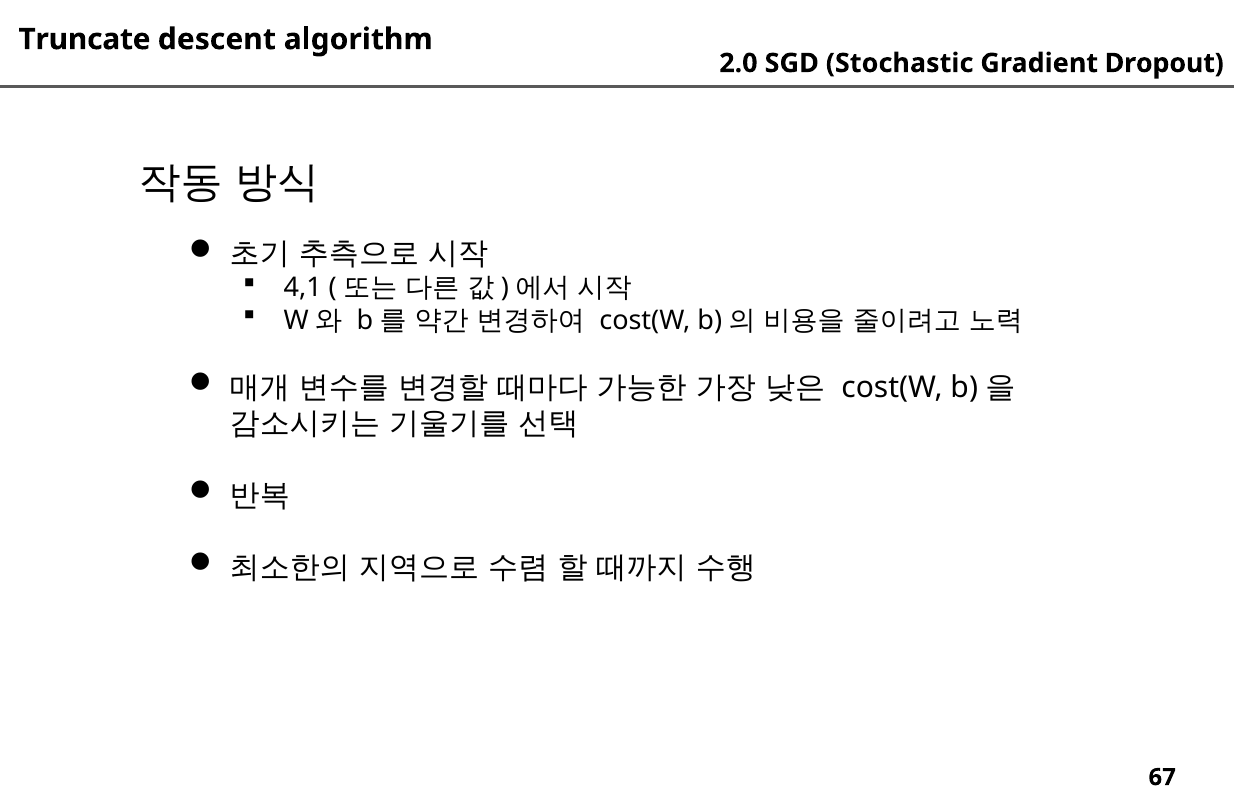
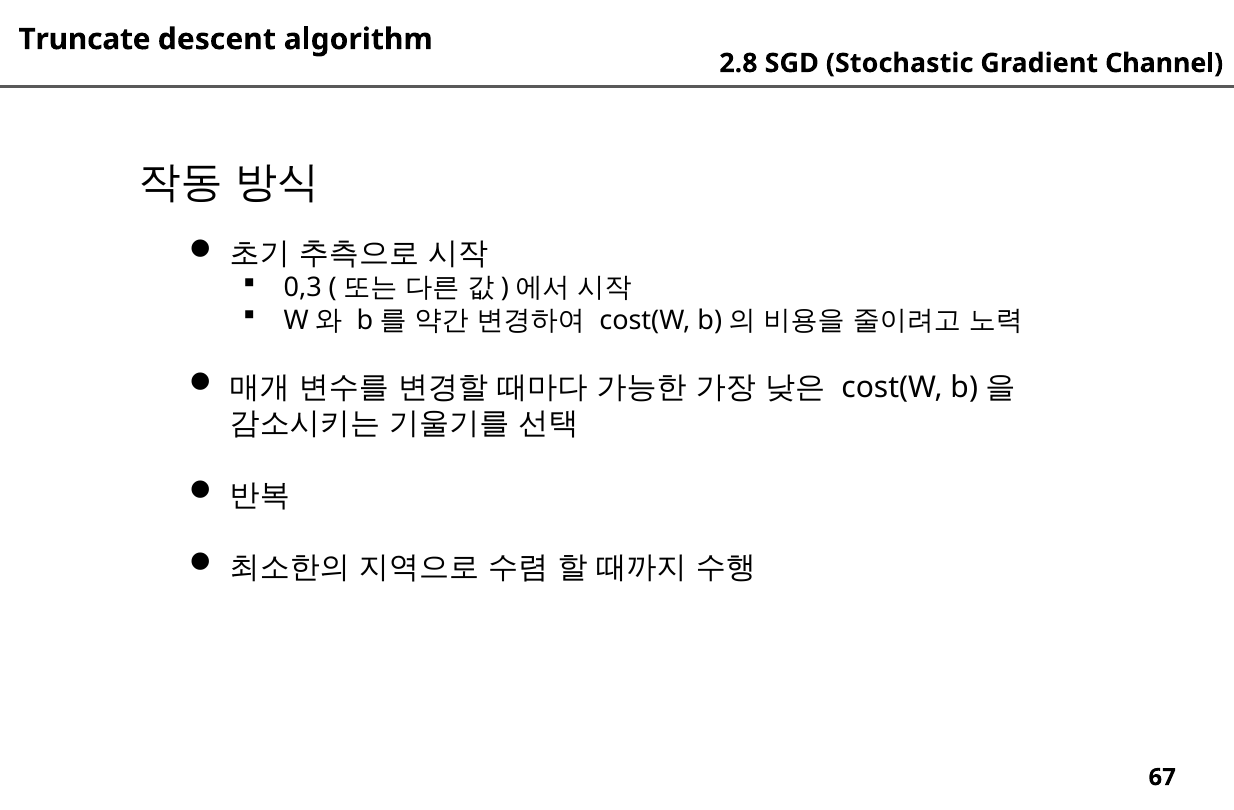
2.0: 2.0 -> 2.8 (738, 63)
Dropout: Dropout -> Channel (1164, 63)
4,1: 4,1 -> 0,3 (303, 288)
